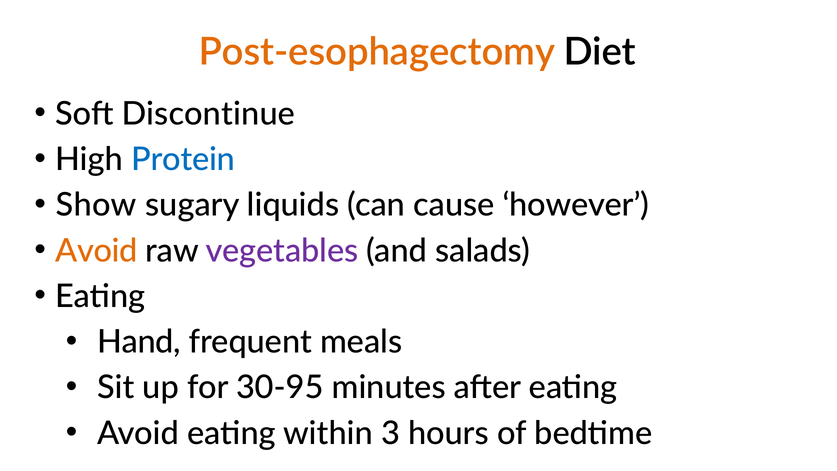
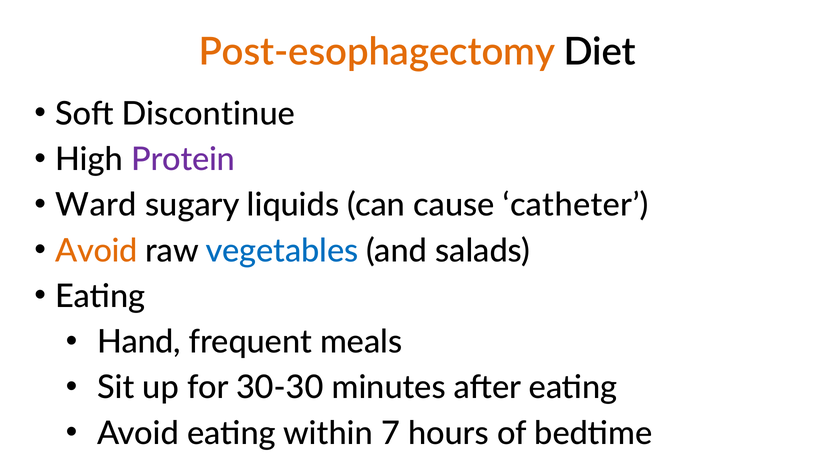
Protein colour: blue -> purple (183, 160)
Show: Show -> Ward (96, 205)
however: however -> catheter (576, 205)
vegetables colour: purple -> blue (282, 251)
30-95: 30-95 -> 30-30 (280, 388)
3: 3 -> 7 (390, 433)
